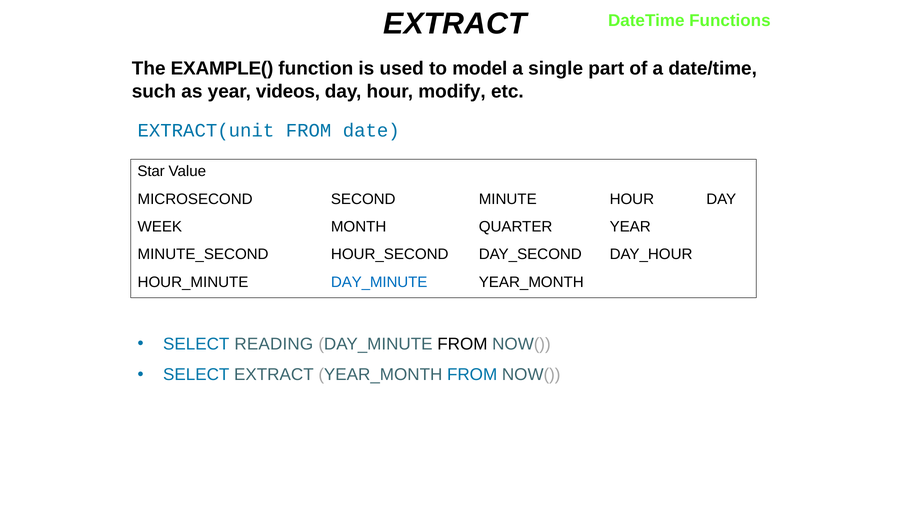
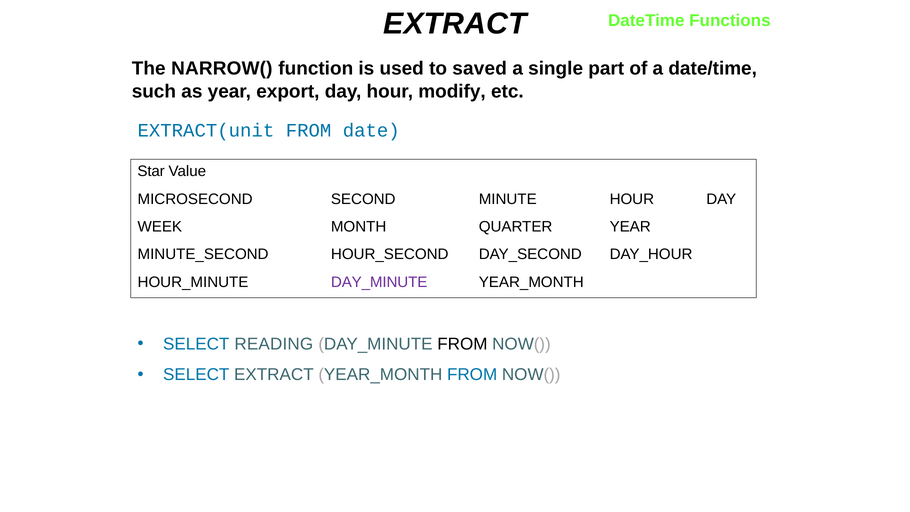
EXAMPLE(: EXAMPLE( -> NARROW( (222, 69)
model: model -> saved (480, 69)
videos: videos -> export (288, 91)
DAY_MINUTE colour: blue -> purple (379, 282)
